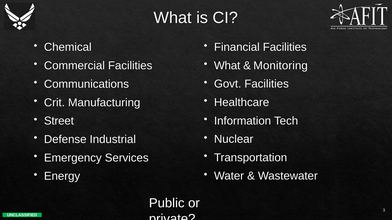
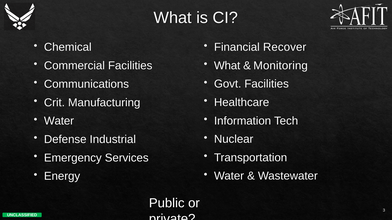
Financial Facilities: Facilities -> Recover (285, 47)
Street: Street -> Water (59, 121)
